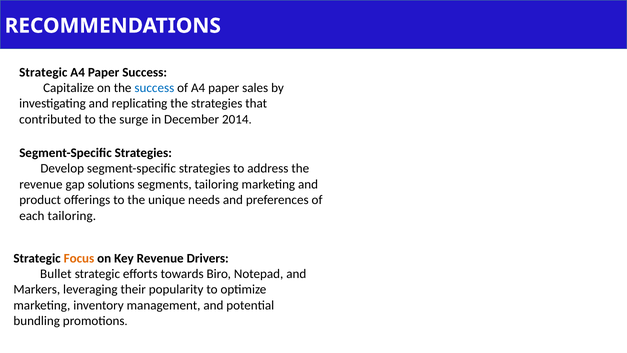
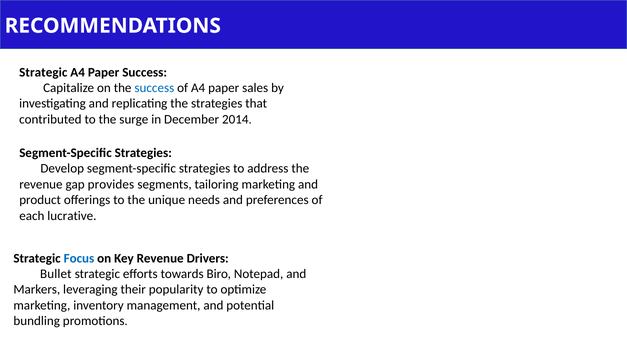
solutions: solutions -> provides (111, 184)
each tailoring: tailoring -> lucrative (72, 216)
Focus colour: orange -> blue (79, 258)
